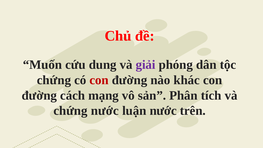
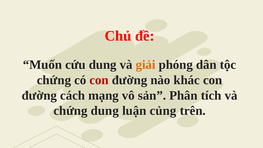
giải colour: purple -> orange (146, 65)
chứng nước: nước -> dung (105, 111)
luận nước: nước -> củng (163, 111)
